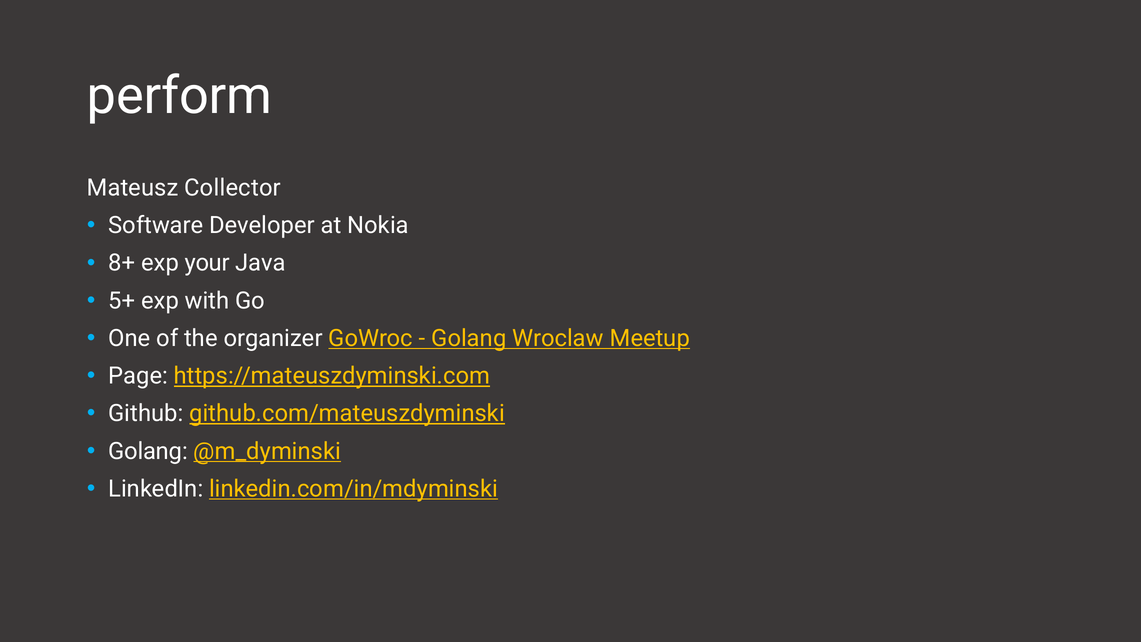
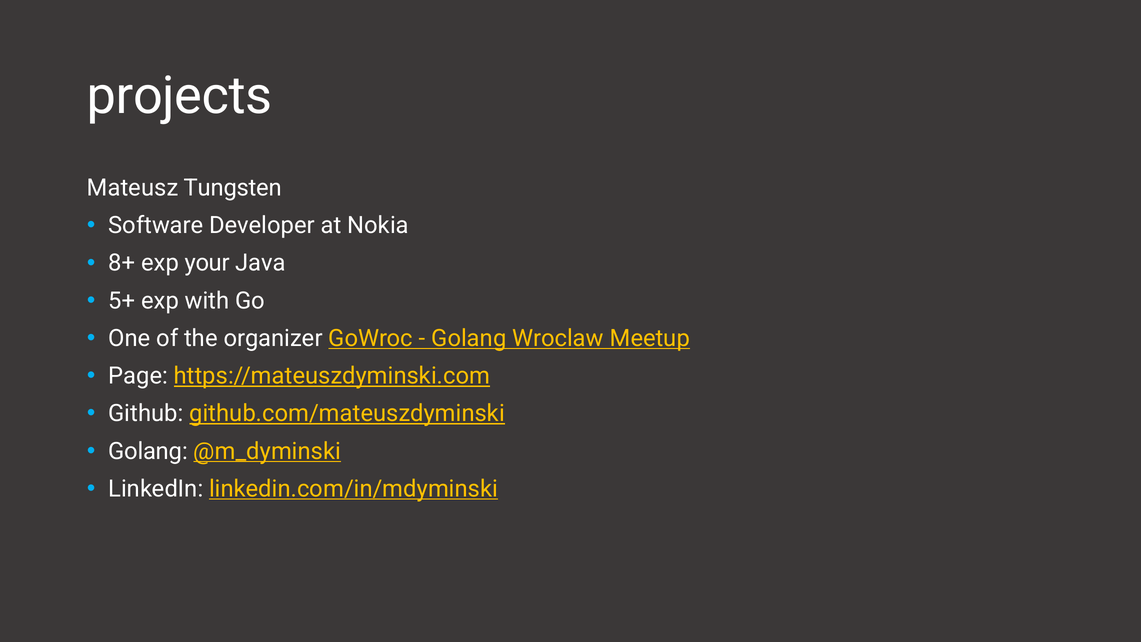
perform: perform -> projects (180, 96)
Collector: Collector -> Tungsten (233, 188)
